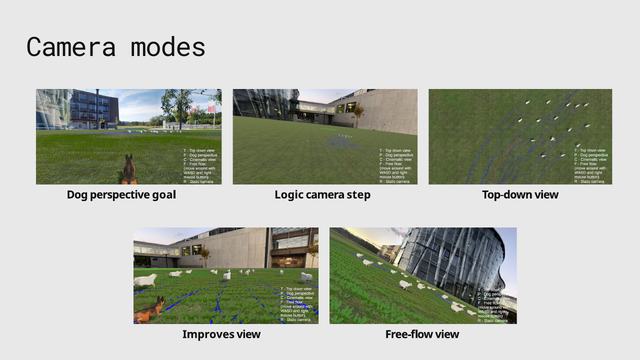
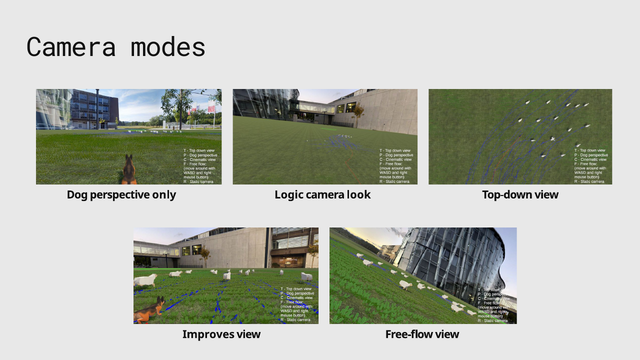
goal: goal -> only (164, 195)
step: step -> look (359, 195)
